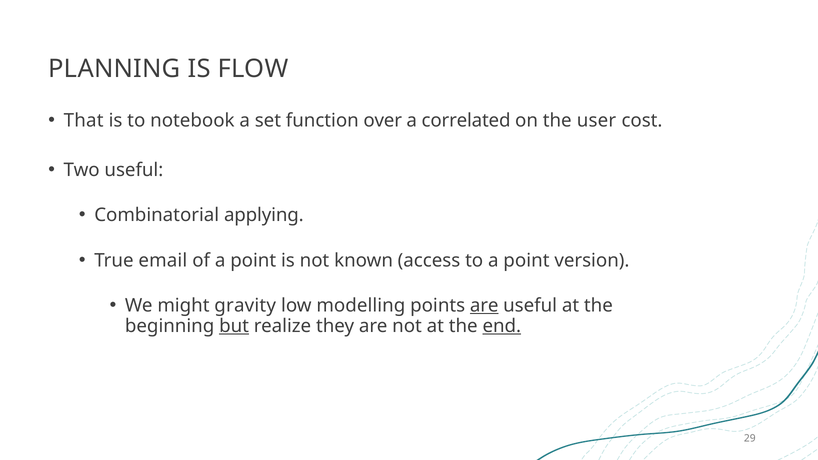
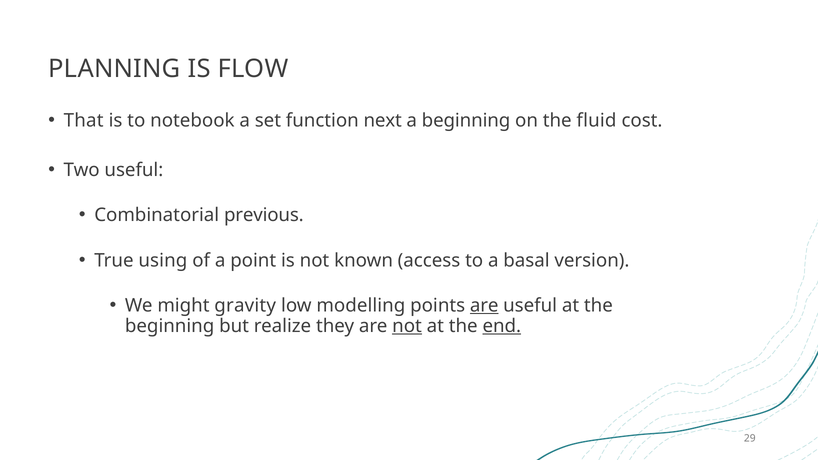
over: over -> next (383, 121)
a correlated: correlated -> beginning (466, 121)
user: user -> fluid (596, 121)
applying: applying -> previous (264, 215)
email: email -> using (163, 260)
to a point: point -> basal (526, 260)
but underline: present -> none (234, 326)
not underline: none -> present (407, 326)
